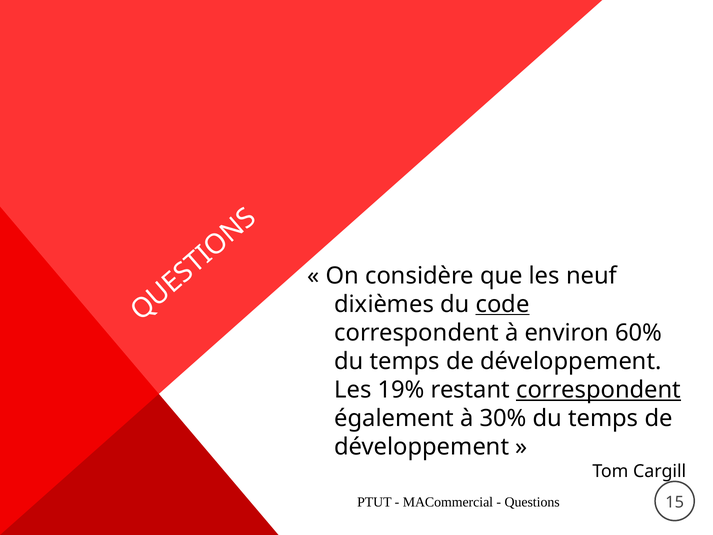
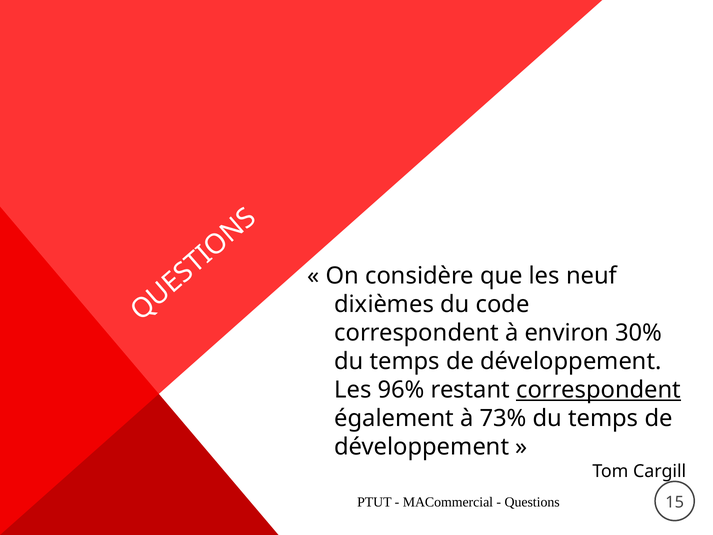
code underline: present -> none (503, 304)
60%: 60% -> 30% (639, 333)
19%: 19% -> 96% (401, 390)
30%: 30% -> 73% (503, 418)
